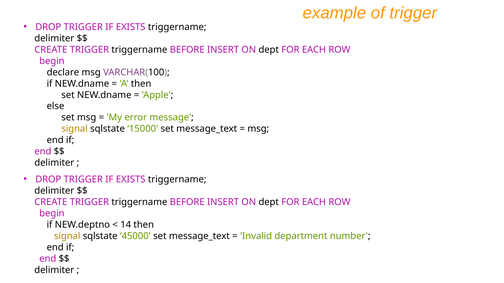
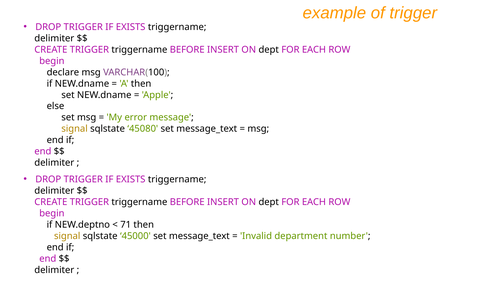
15000: 15000 -> 45080 (143, 129)
14: 14 -> 71 (126, 225)
